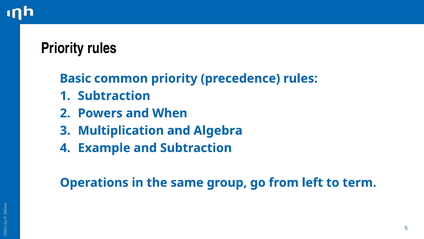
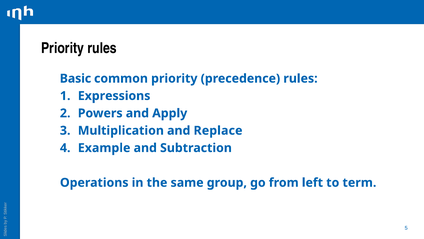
Subtraction: Subtraction -> Expressions (114, 96)
When: When -> Apply (170, 113)
Algebra: Algebra -> Replace (218, 130)
